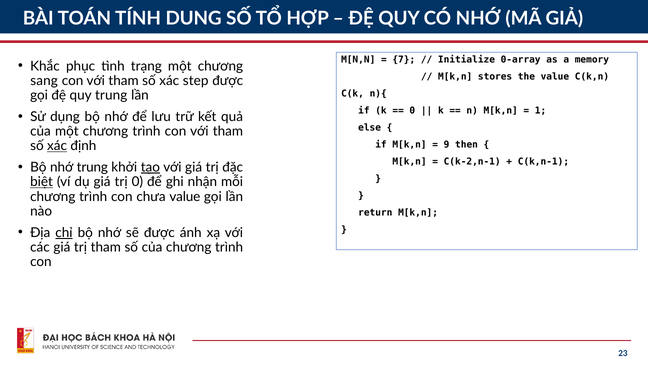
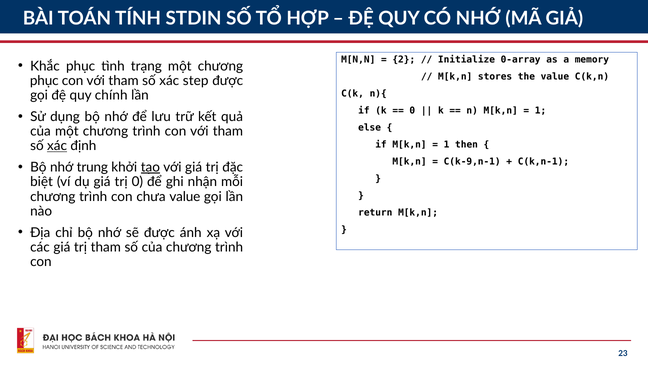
DUNG: DUNG -> STDIN (194, 18)
7: 7 -> 2 (404, 60)
sang: sang -> phục (44, 81)
quy trung: trung -> chính (111, 95)
9: 9 -> 1 (447, 145)
C(k-2,n-1: C(k-2,n-1 -> C(k-9,n-1 (472, 162)
biệt underline: present -> none (42, 182)
chỉ underline: present -> none (64, 232)
